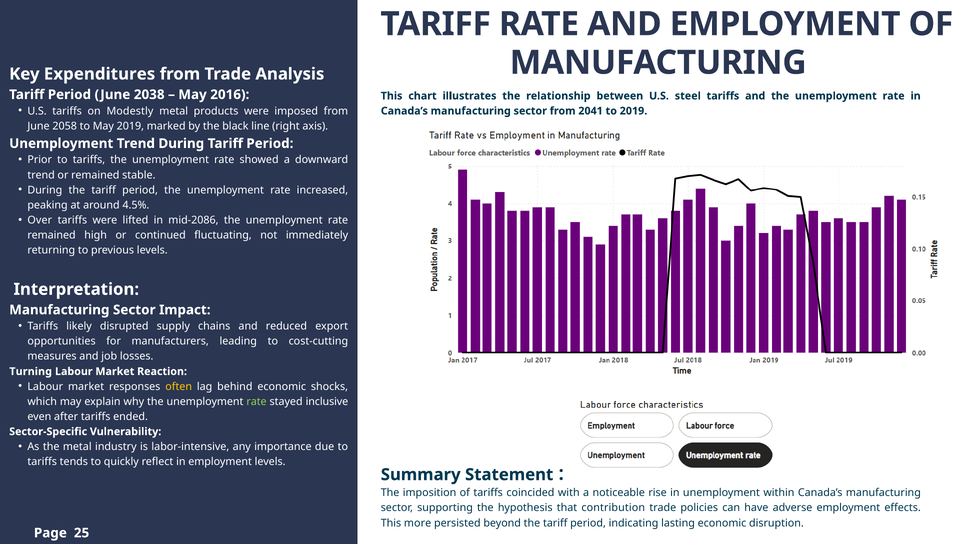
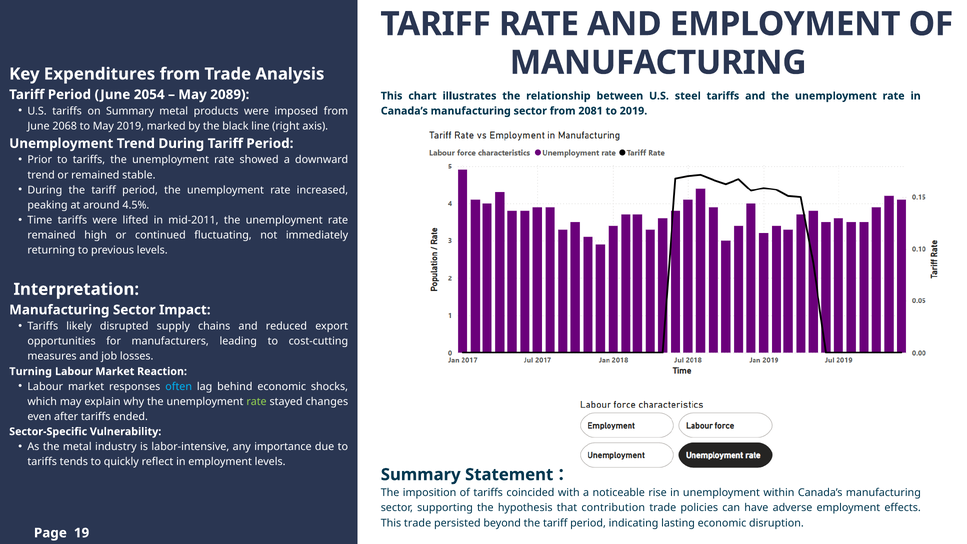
2038: 2038 -> 2054 (149, 95)
2016: 2016 -> 2089 (230, 95)
on Modestly: Modestly -> Summary (130, 111)
2041: 2041 -> 2081 (591, 111)
2058: 2058 -> 2068 (65, 126)
Over: Over -> Time (40, 220)
mid-2086: mid-2086 -> mid-2011 (193, 220)
often colour: yellow -> light blue (179, 386)
inclusive: inclusive -> changes (327, 401)
This more: more -> trade (418, 523)
25: 25 -> 19 (82, 533)
